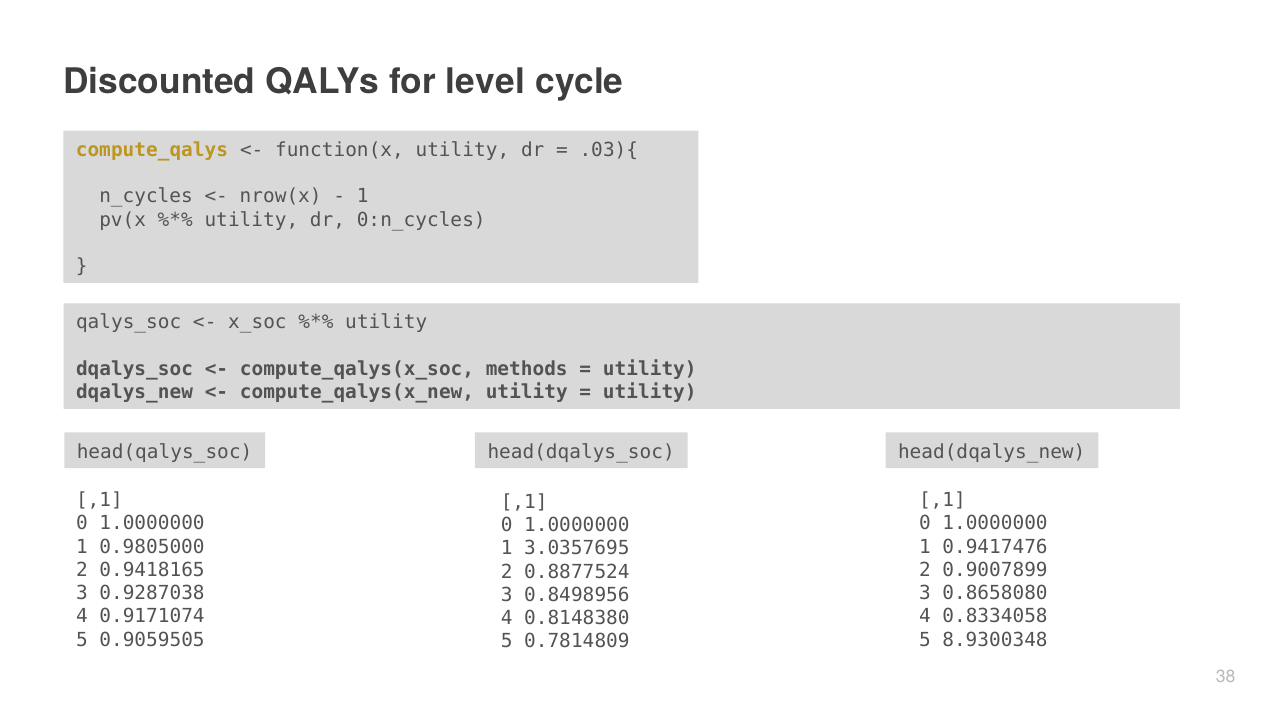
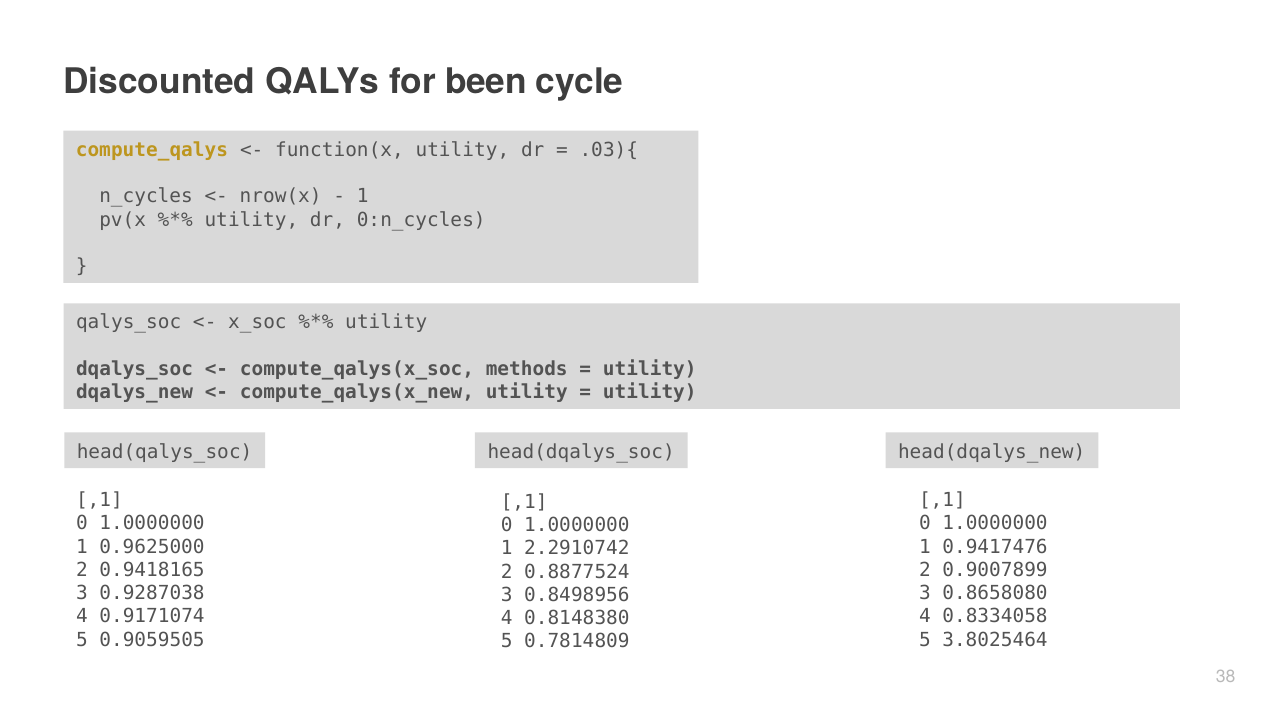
level: level -> been (486, 82)
0.9805000: 0.9805000 -> 0.9625000 (152, 547)
3.0357695: 3.0357695 -> 2.2910742 (577, 549)
8.9300348: 8.9300348 -> 3.8025464 (995, 640)
